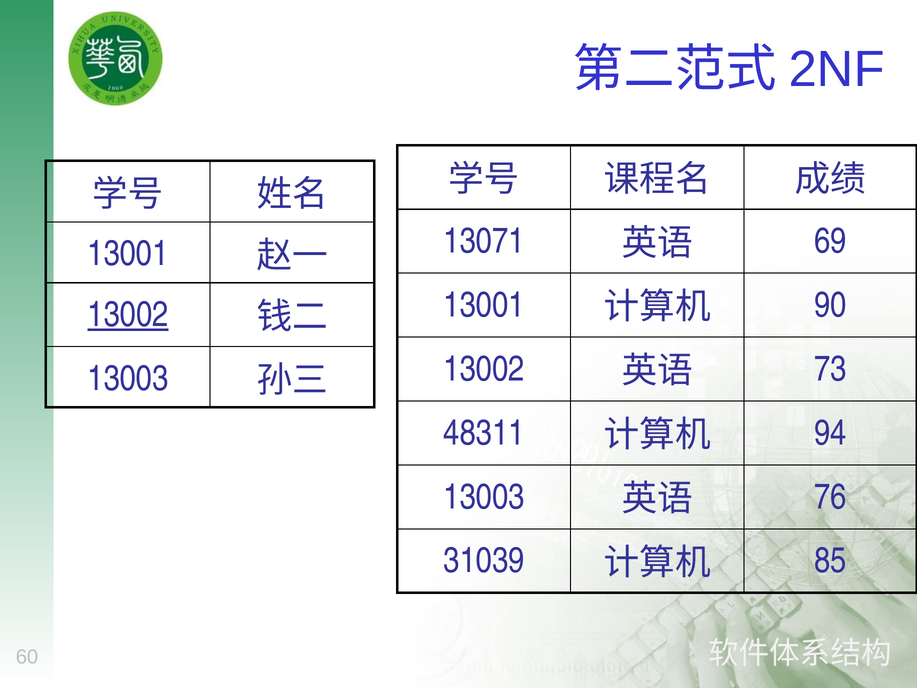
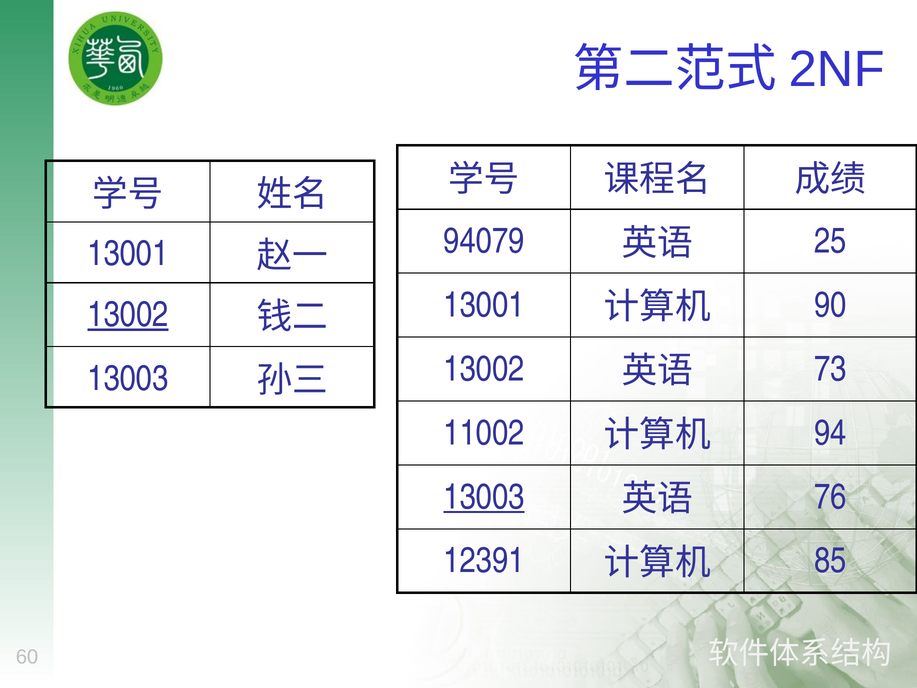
13071: 13071 -> 94079 (484, 241)
69: 69 -> 25 (830, 241)
48311: 48311 -> 11002 (484, 433)
13003 underline: none -> present (484, 497)
31039: 31039 -> 12391 (484, 560)
